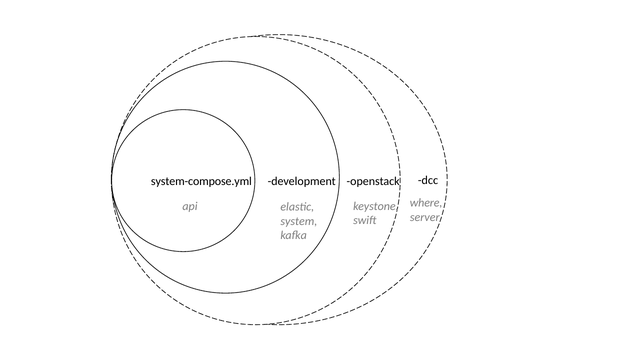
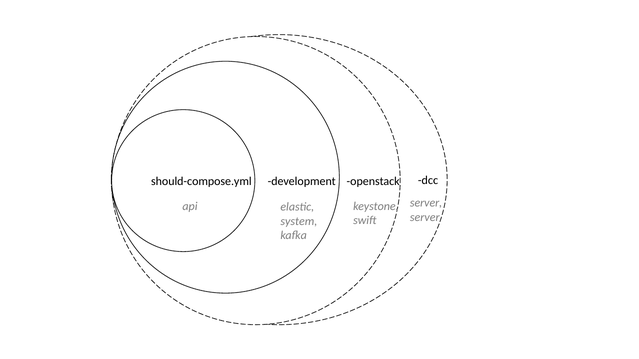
system-compose.yml: system-compose.yml -> should-compose.yml (201, 182)
where: where -> server (426, 203)
